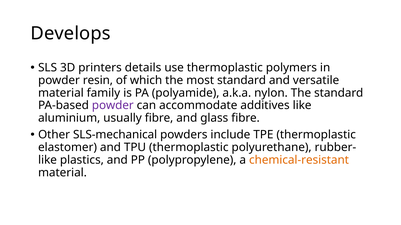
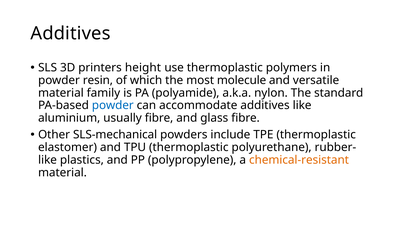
Develops: Develops -> Additives (71, 34)
details: details -> height (143, 68)
most standard: standard -> molecule (242, 80)
powder colour: purple -> blue (113, 106)
